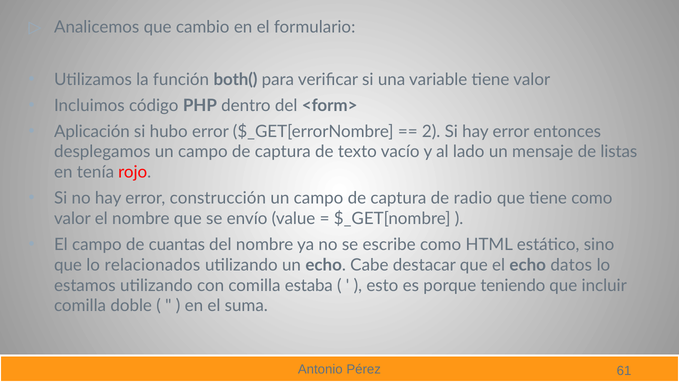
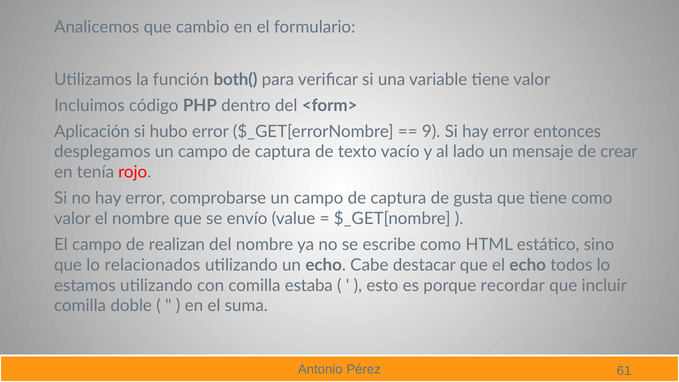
2: 2 -> 9 (431, 131)
listas: listas -> crear (619, 152)
construcción: construcción -> comprobarse (218, 198)
radio: radio -> gusta (473, 198)
cuantas: cuantas -> realizan (177, 245)
datos: datos -> todos (571, 265)
teniendo: teniendo -> recordar (513, 285)
